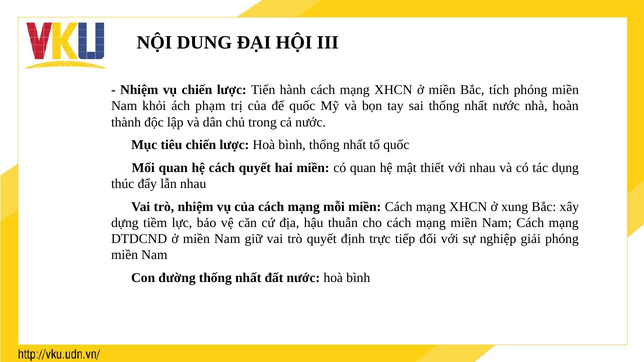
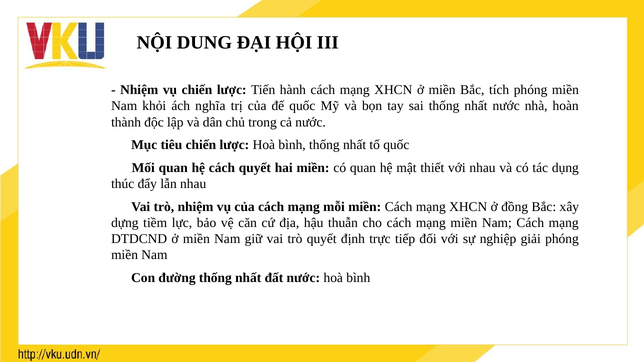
phạm: phạm -> nghĩa (210, 106)
xung: xung -> đồng (515, 207)
